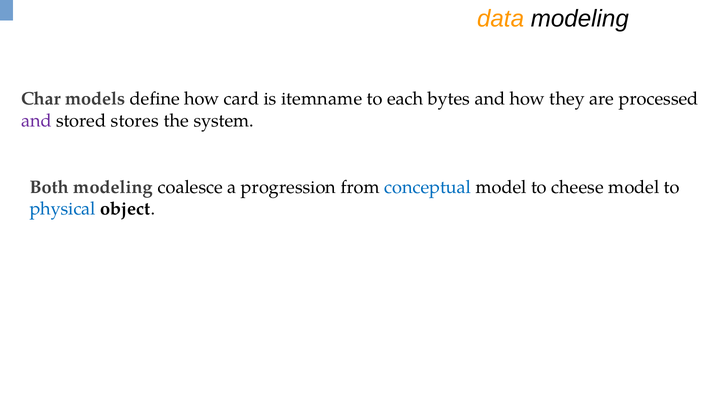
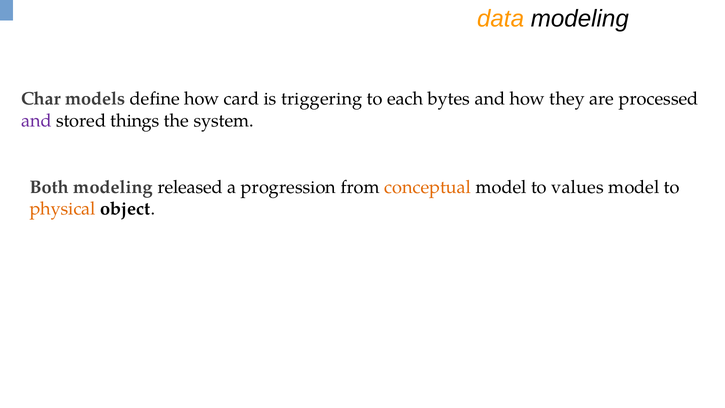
itemname: itemname -> triggering (322, 99)
stores: stores -> things (135, 120)
coalesce: coalesce -> released (190, 187)
conceptual colour: blue -> orange (428, 187)
cheese: cheese -> values (577, 187)
physical colour: blue -> orange (63, 209)
